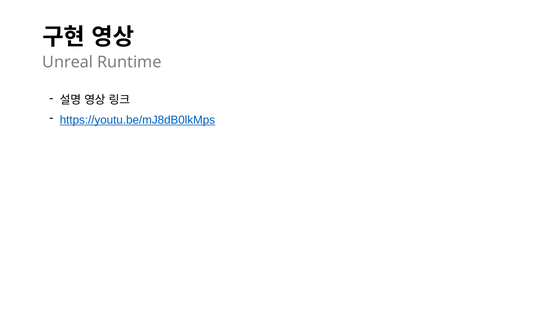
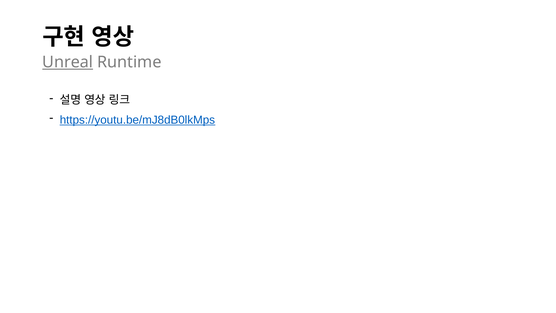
Unreal underline: none -> present (68, 62)
